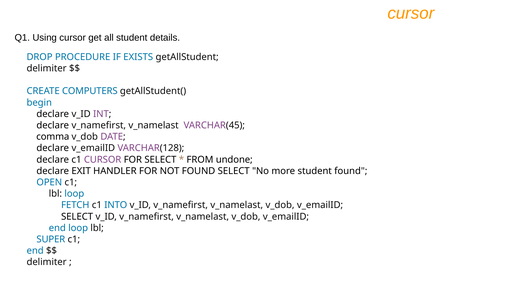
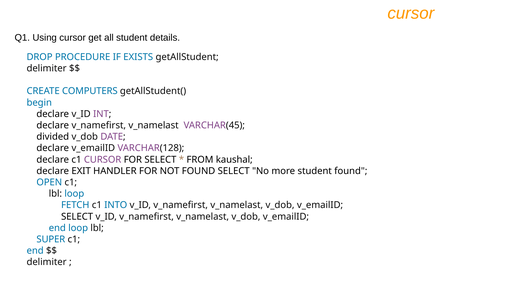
comma: comma -> divided (53, 137)
undone: undone -> kaushal (234, 159)
